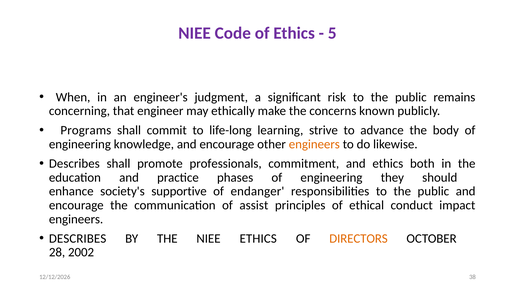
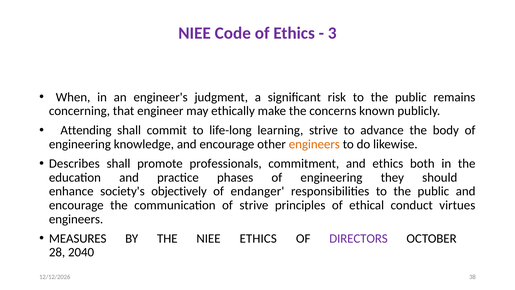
5: 5 -> 3 (332, 33)
Programs: Programs -> Attending (86, 130)
supportive: supportive -> objectively (179, 191)
of assist: assist -> strive (254, 205)
impact: impact -> virtues (457, 205)
DESCRIBES: DESCRIBES -> MEASURES (78, 238)
DIRECTORS colour: orange -> purple (359, 238)
2002: 2002 -> 2040 (81, 252)
